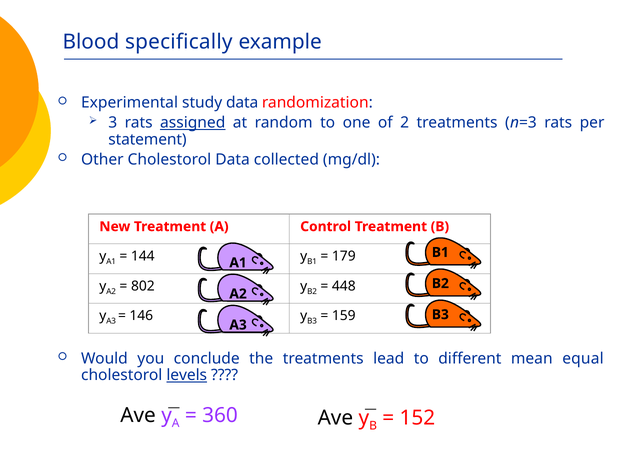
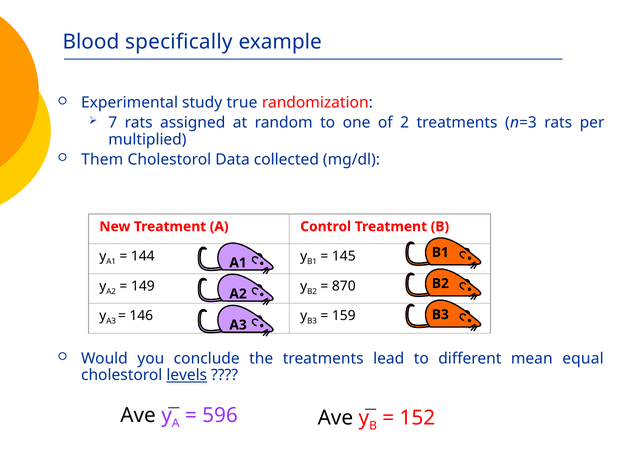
study data: data -> true (242, 103)
3: 3 -> 7 (113, 123)
assigned underline: present -> none (193, 123)
statement: statement -> multiplied (147, 140)
Other: Other -> Them (102, 160)
179: 179 -> 145 (344, 256)
802: 802 -> 149 (143, 286)
448: 448 -> 870 (344, 286)
360: 360 -> 596 (220, 416)
